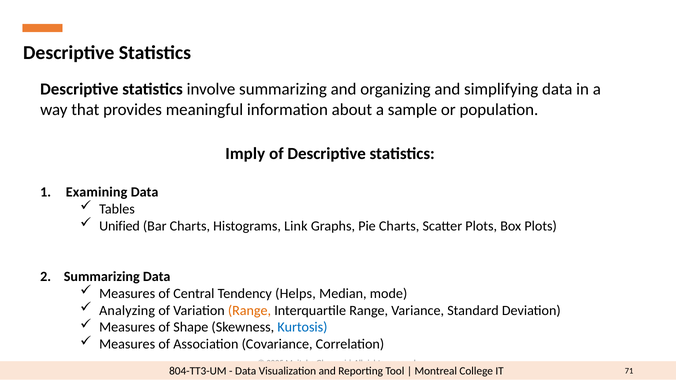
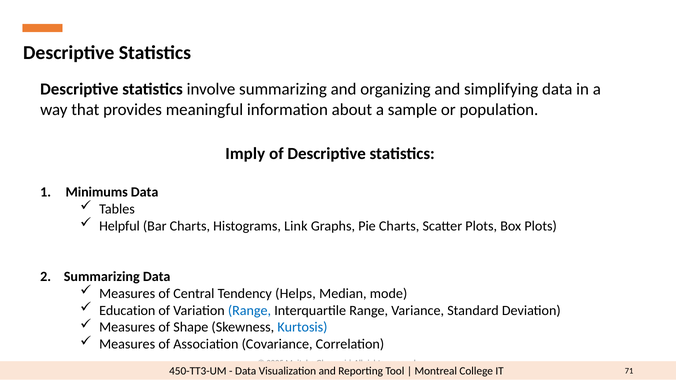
Examining: Examining -> Minimums (97, 192)
Unified: Unified -> Helpful (119, 226)
Analyzing: Analyzing -> Education (127, 311)
Range colour: orange -> blue (250, 311)
804-TT3-UM: 804-TT3-UM -> 450-TT3-UM (198, 372)
